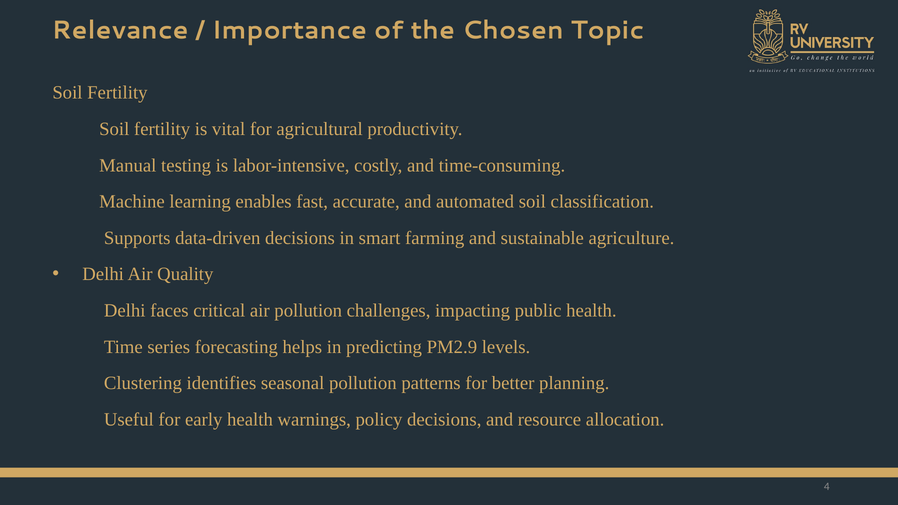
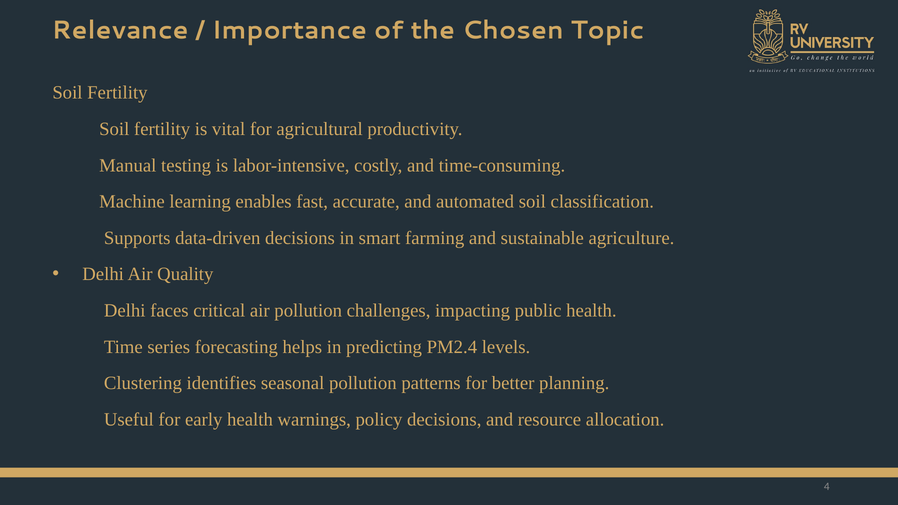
PM2.9: PM2.9 -> PM2.4 (452, 347)
